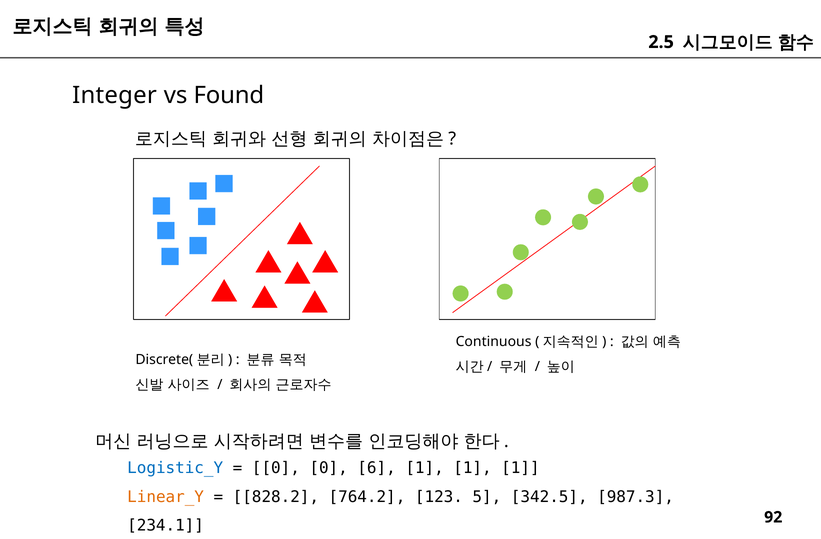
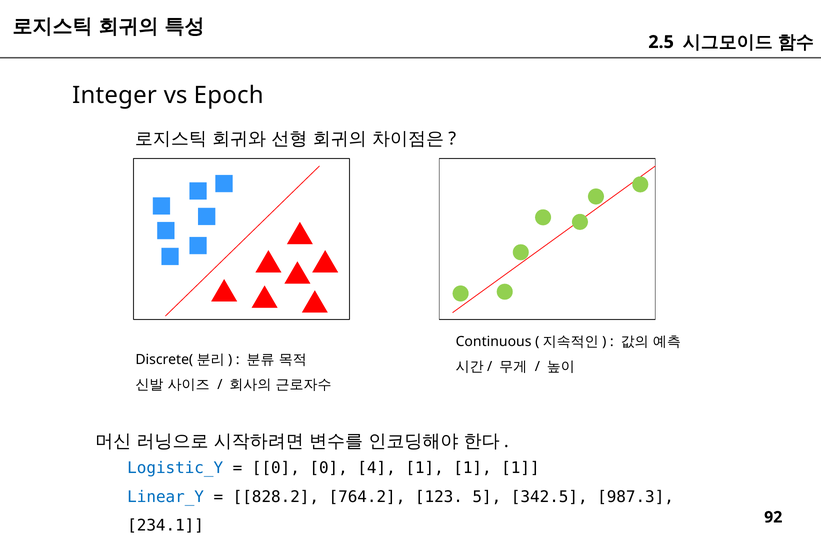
Found: Found -> Epoch (229, 96)
6: 6 -> 4 (377, 468)
Linear_Y colour: orange -> blue (166, 497)
